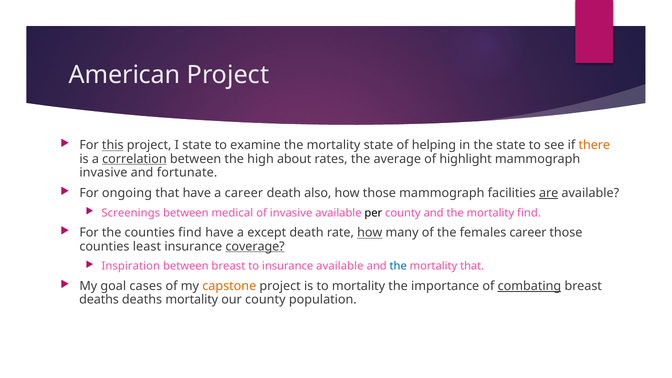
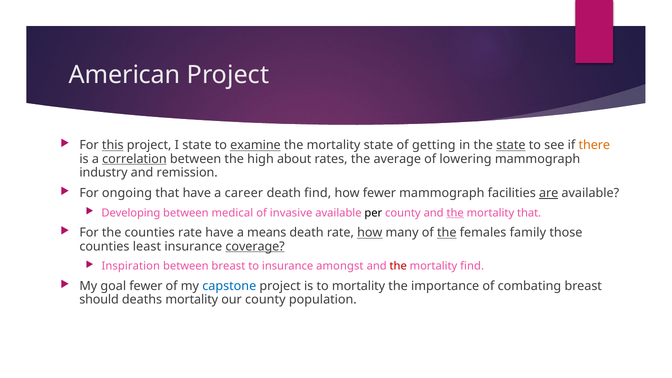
examine underline: none -> present (255, 145)
helping: helping -> getting (434, 145)
state underline: none -> present (511, 145)
highlight: highlight -> lowering (465, 159)
invasive: invasive -> industry (103, 172)
fortunate: fortunate -> remission (187, 172)
death also: also -> find (318, 193)
how those: those -> fewer (379, 193)
Screenings: Screenings -> Developing (131, 213)
the underline: none -> present (455, 213)
mortality find: find -> that (529, 213)
counties find: find -> rate (190, 233)
except: except -> means (267, 233)
the underline: none -> present (447, 233)
females career: career -> family (528, 233)
insurance available: available -> amongst (340, 266)
the colour: blue -> red (398, 266)
mortality that: that -> find (472, 266)
goal cases: cases -> fewer (146, 286)
capstone colour: orange -> blue (229, 286)
combating underline: present -> none (529, 286)
deaths: deaths -> should (99, 300)
